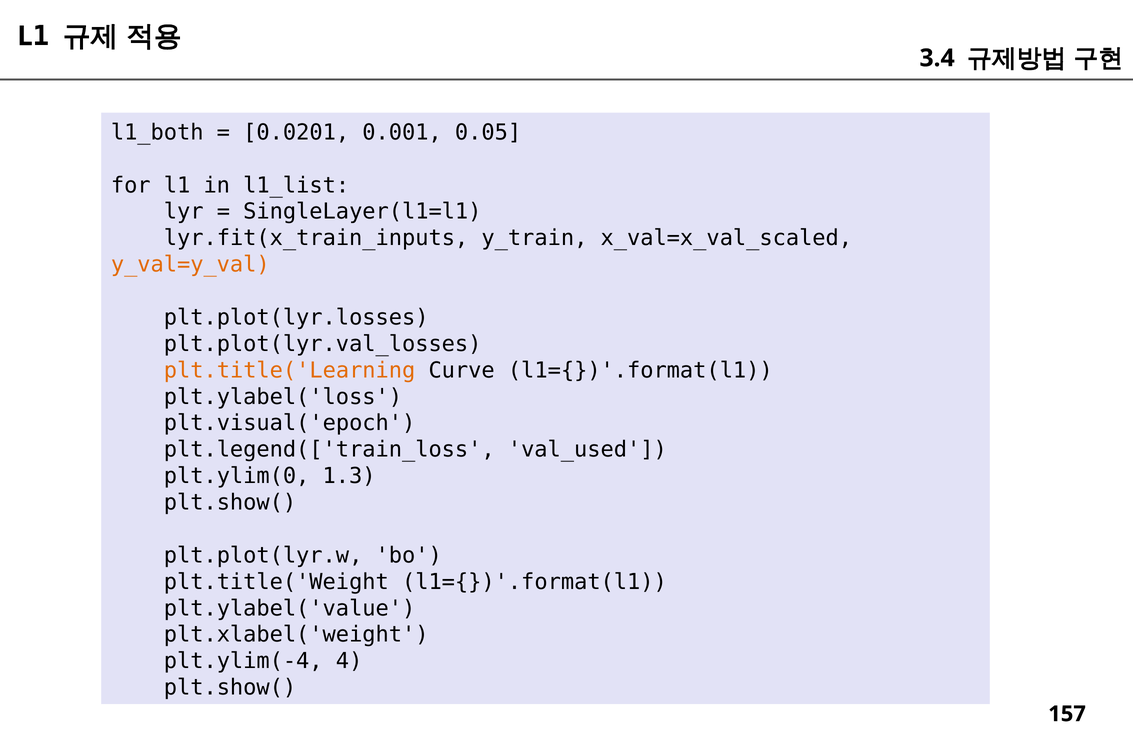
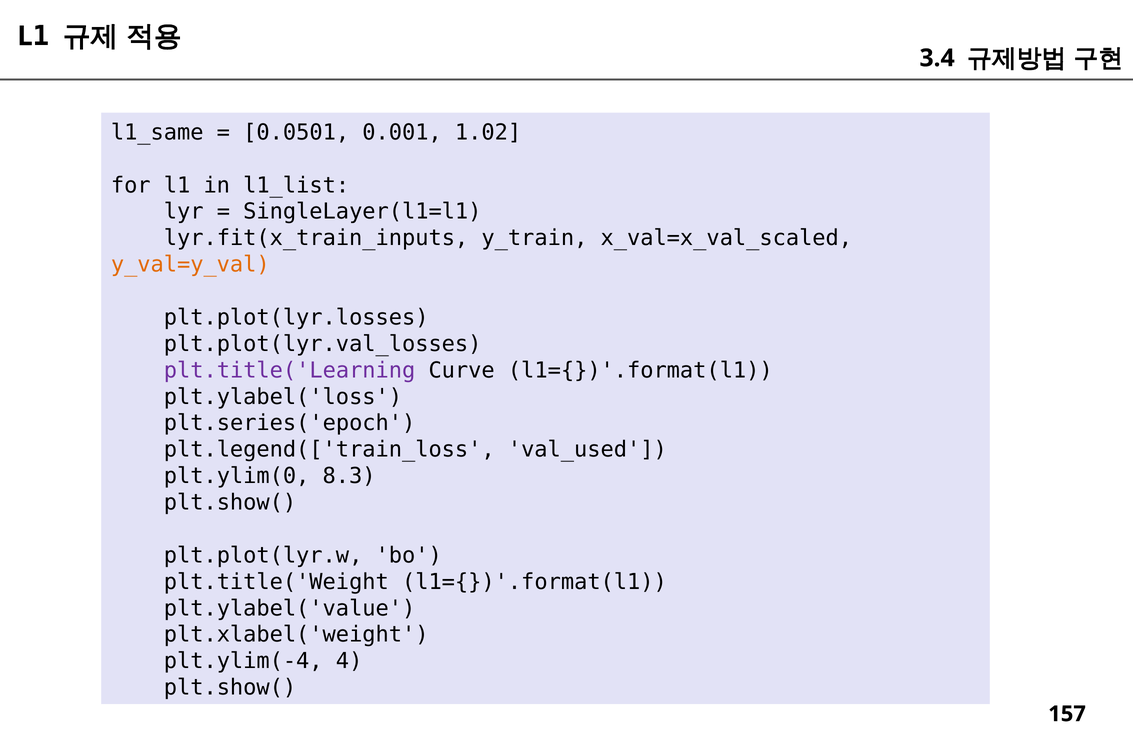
l1_both: l1_both -> l1_same (157, 132)
0.0201: 0.0201 -> 0.0501 (296, 132)
0.05: 0.05 -> 1.02 (488, 132)
plt.title('Learning colour: orange -> purple (290, 370)
plt.visual('epoch: plt.visual('epoch -> plt.series('epoch (290, 423)
1.3: 1.3 -> 8.3 (349, 476)
